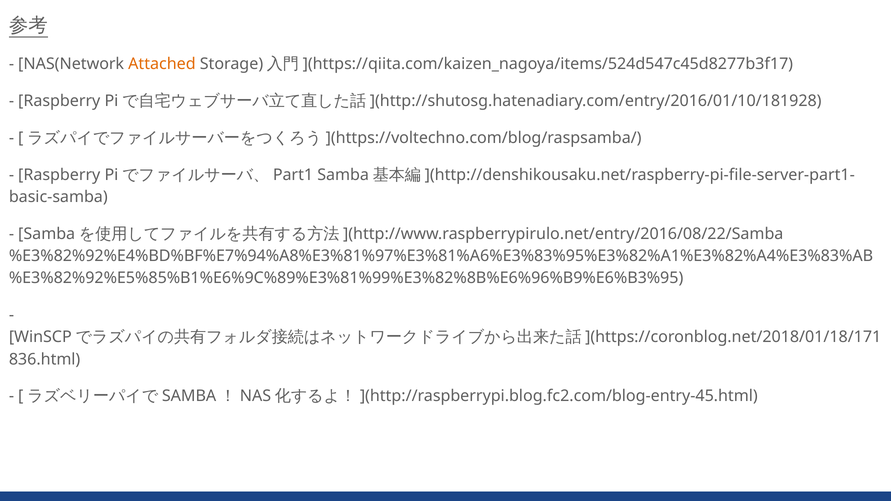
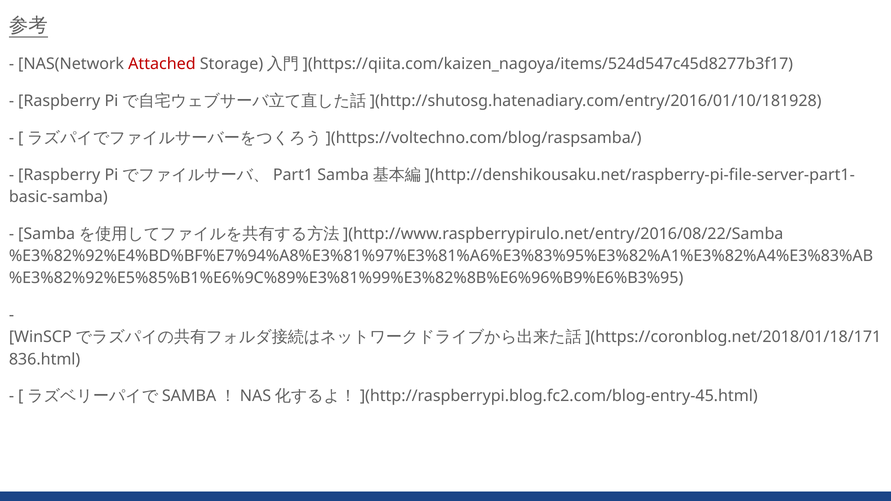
Attached colour: orange -> red (162, 64)
